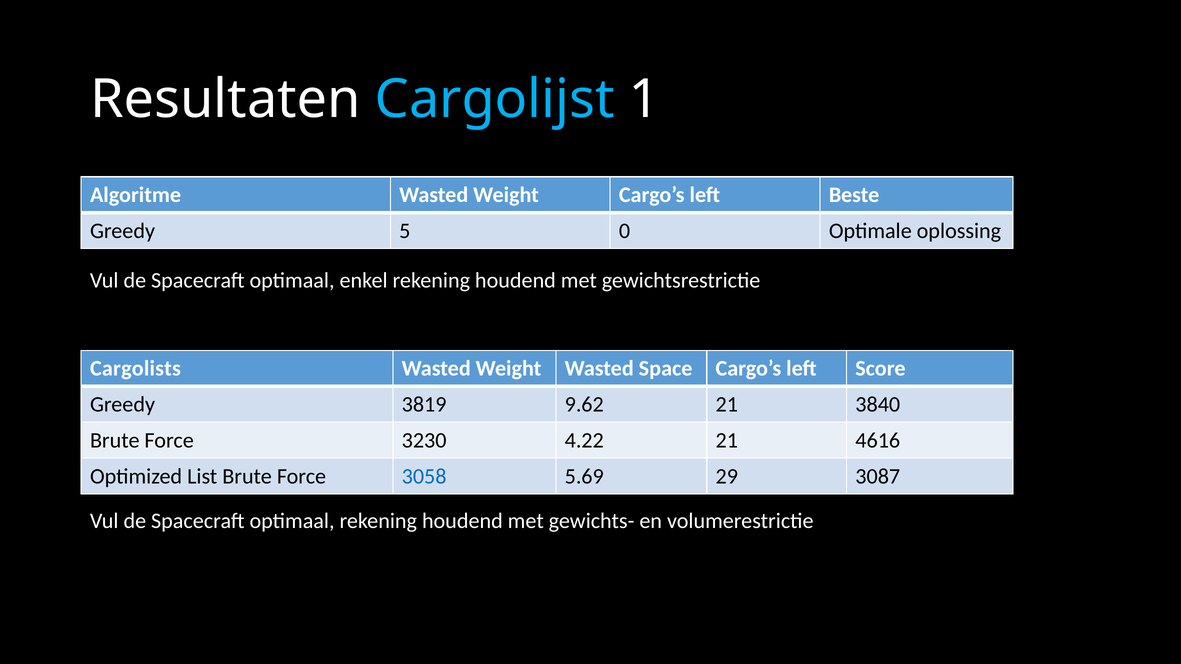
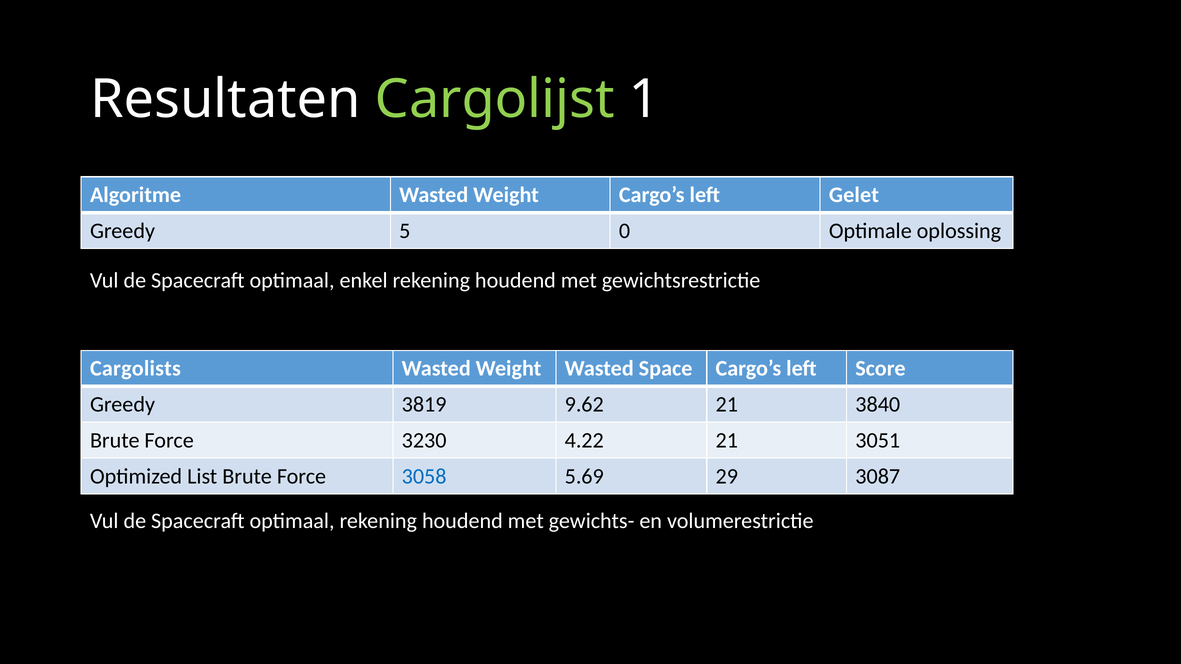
Cargolijst colour: light blue -> light green (495, 99)
Beste: Beste -> Gelet (854, 195)
4616: 4616 -> 3051 (878, 441)
